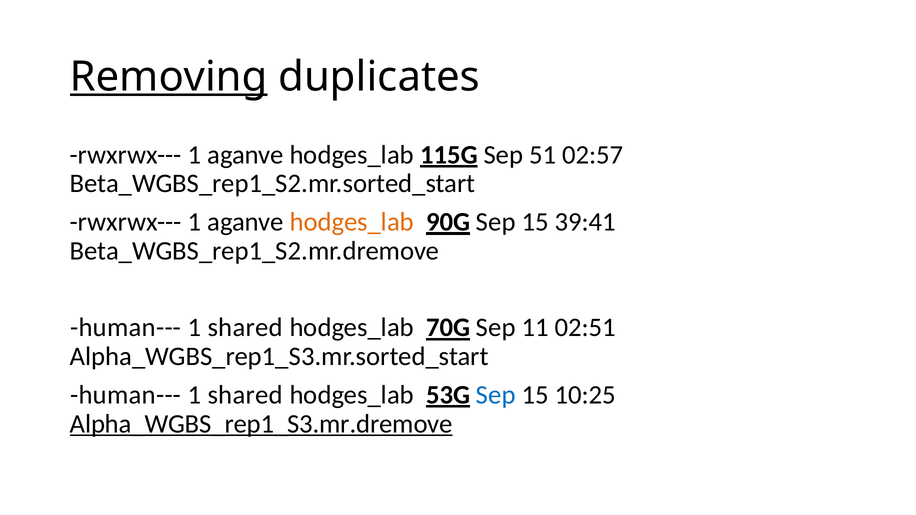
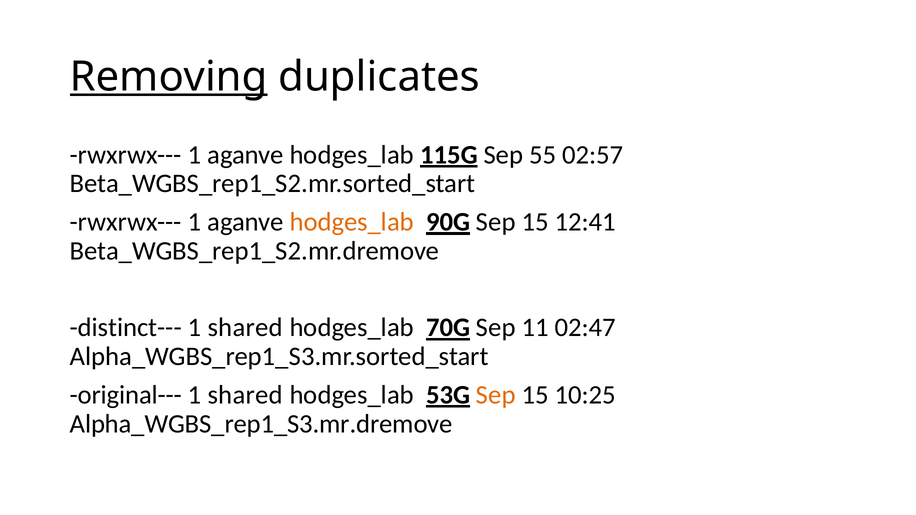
51: 51 -> 55 (543, 155)
39:41: 39:41 -> 12:41 (585, 222)
human---: human--- -> distinct--- (126, 328)
02:51: 02:51 -> 02:47 (585, 328)
human---: human--- -> original--- (126, 395)
Sep colour: blue -> orange (496, 395)
Alpha_WGBS_rep1_S3.mr.dremove underline: present -> none (261, 424)
